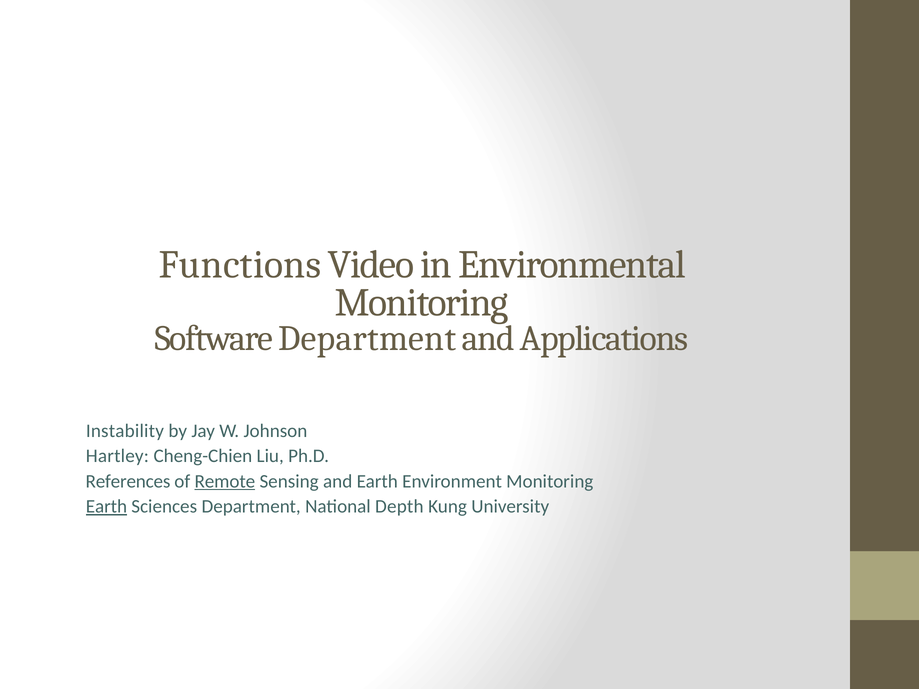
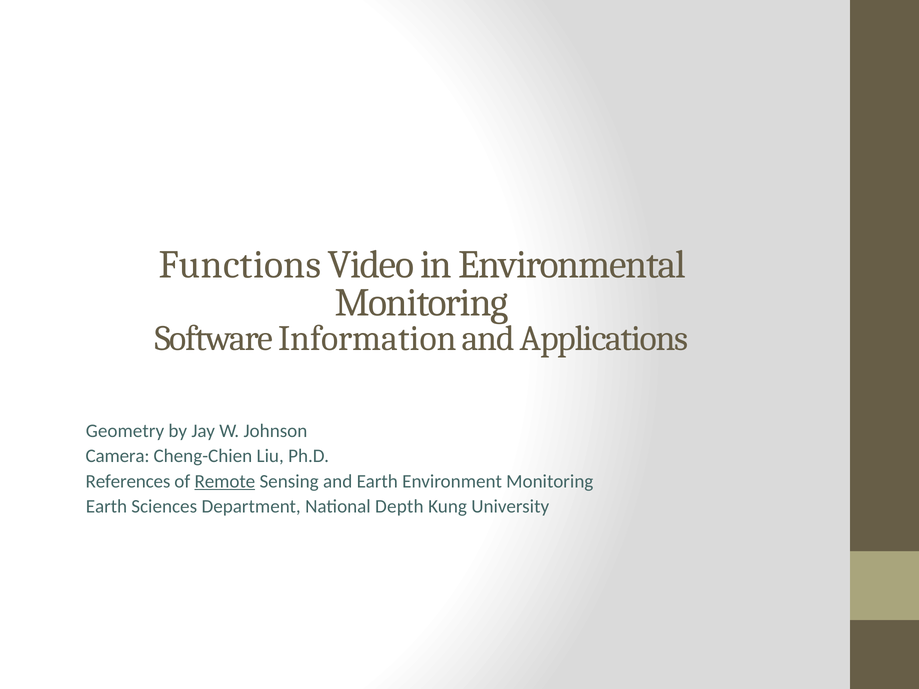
Software Department: Department -> Information (367, 339)
Instability: Instability -> Geometry (125, 431)
Hartley: Hartley -> Camera (118, 456)
Earth underline: present -> none (106, 507)
